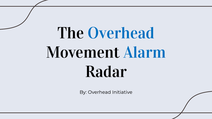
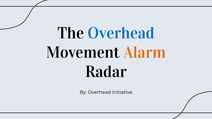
Alarm colour: blue -> orange (145, 53)
